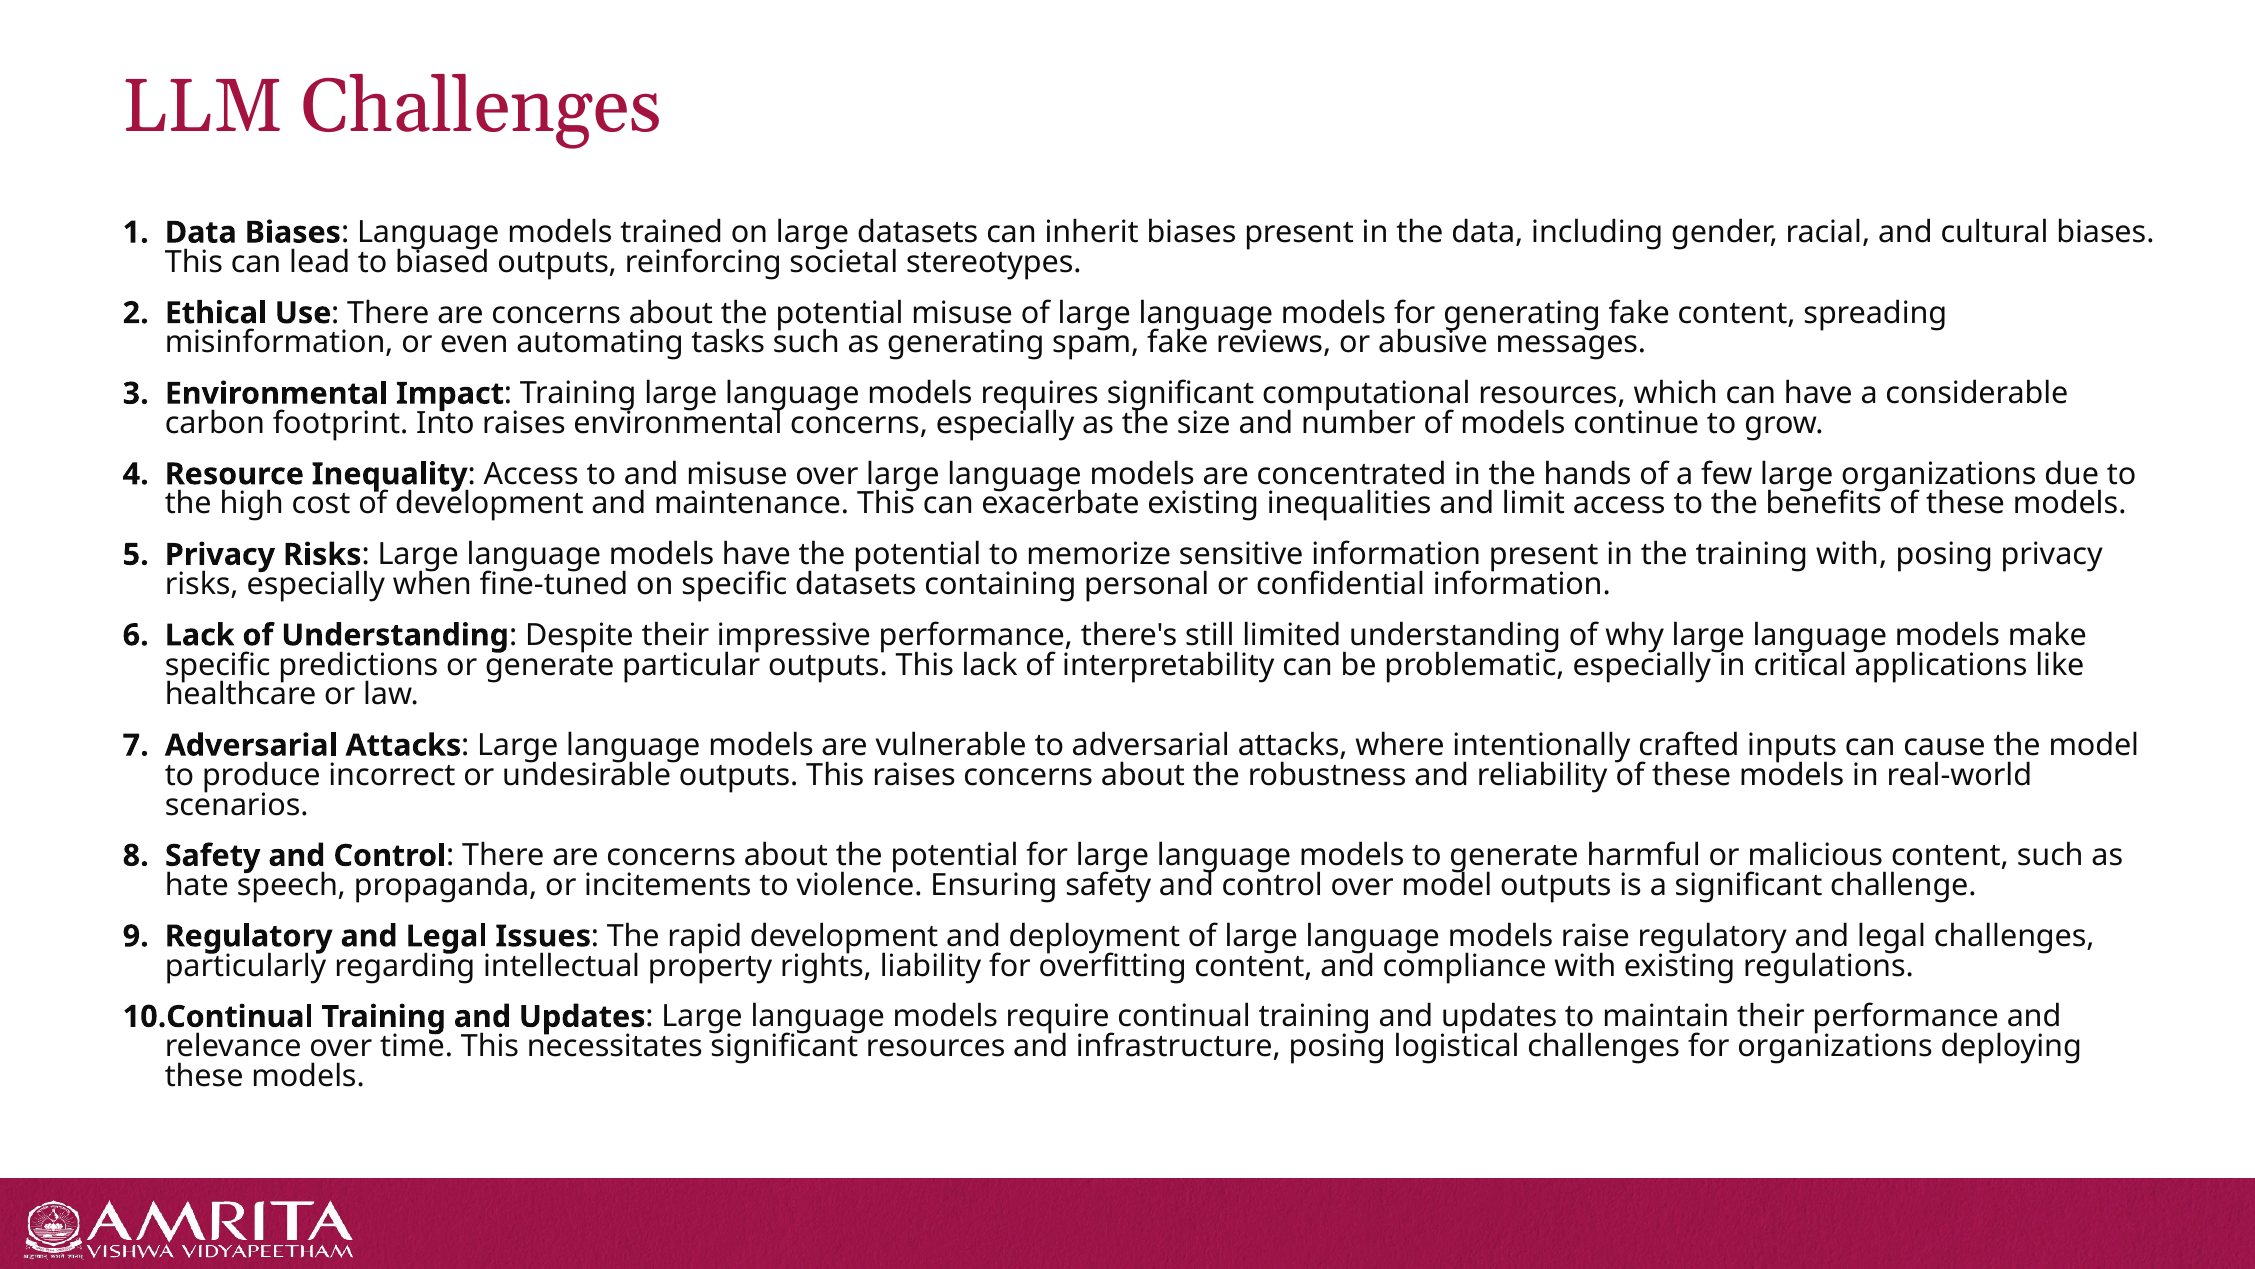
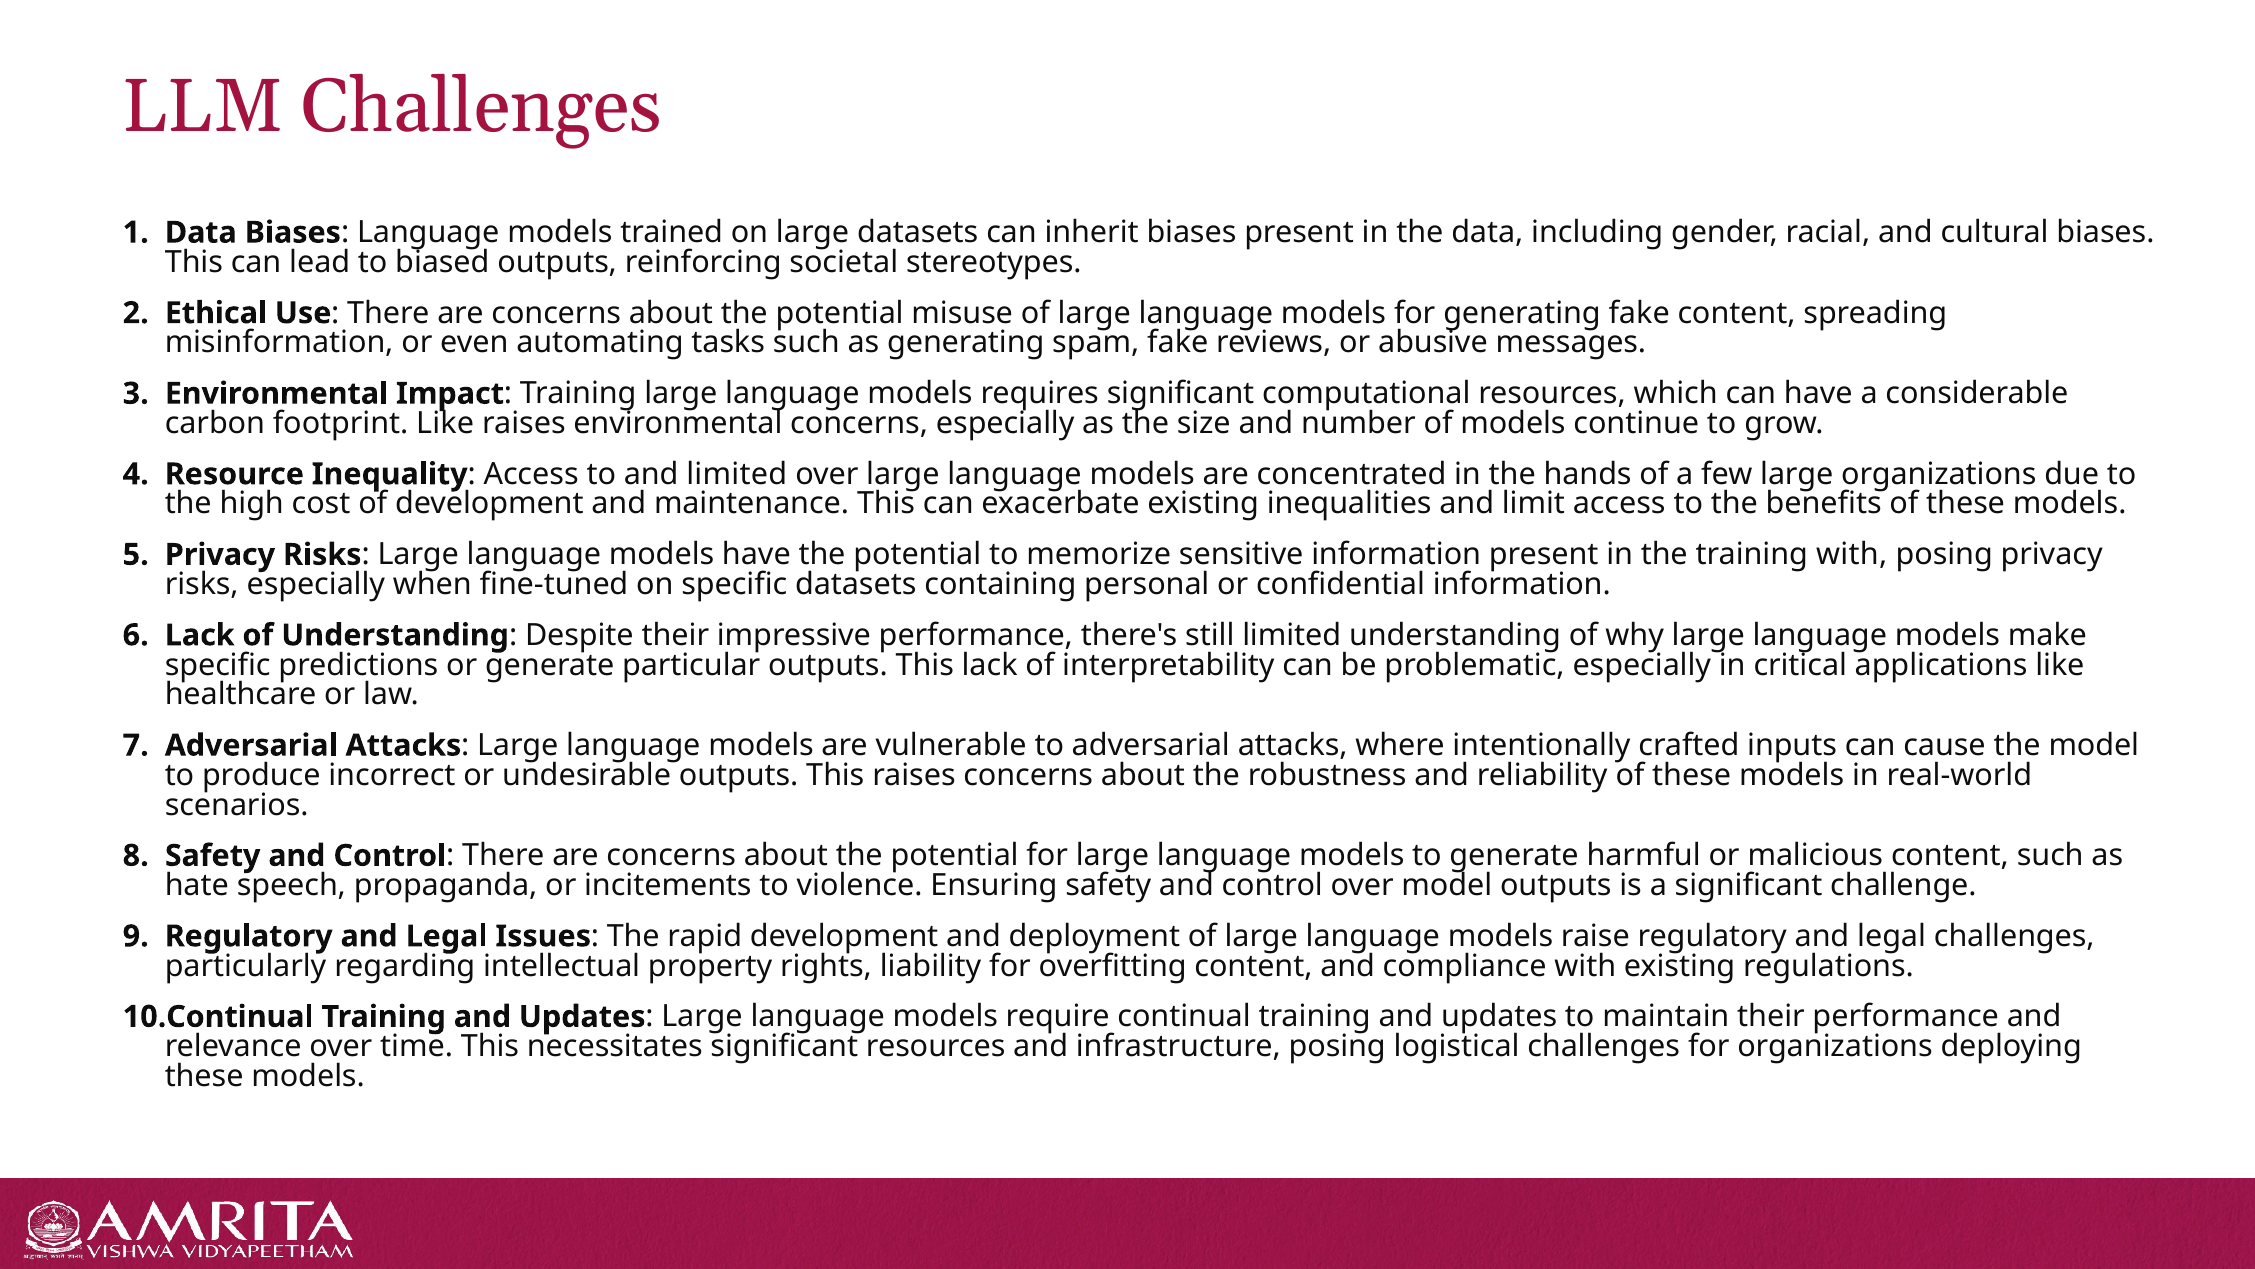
footprint Into: Into -> Like (445, 423)
and misuse: misuse -> limited (737, 474)
